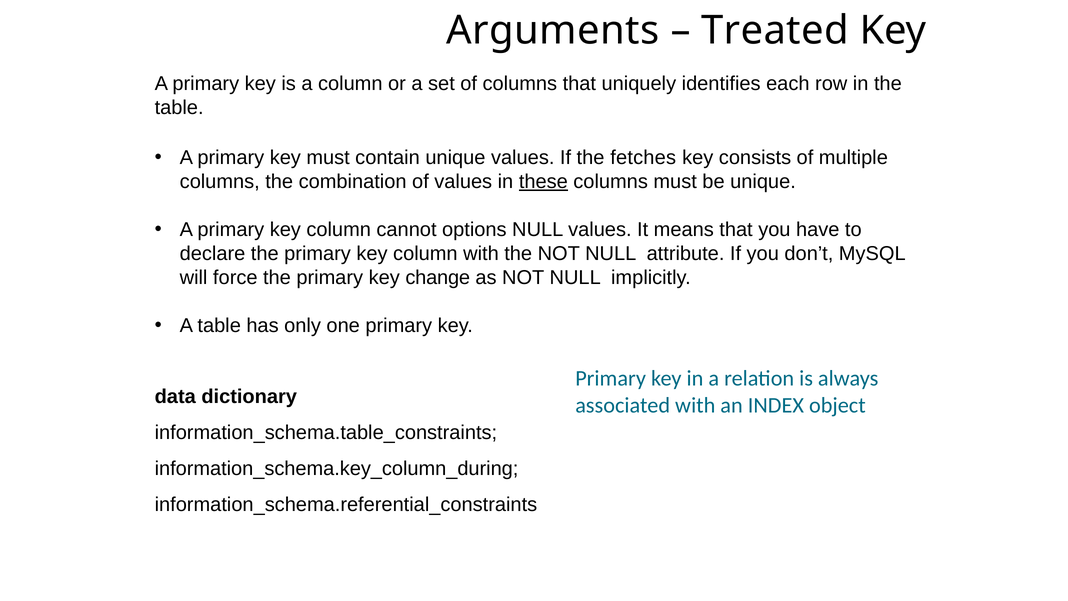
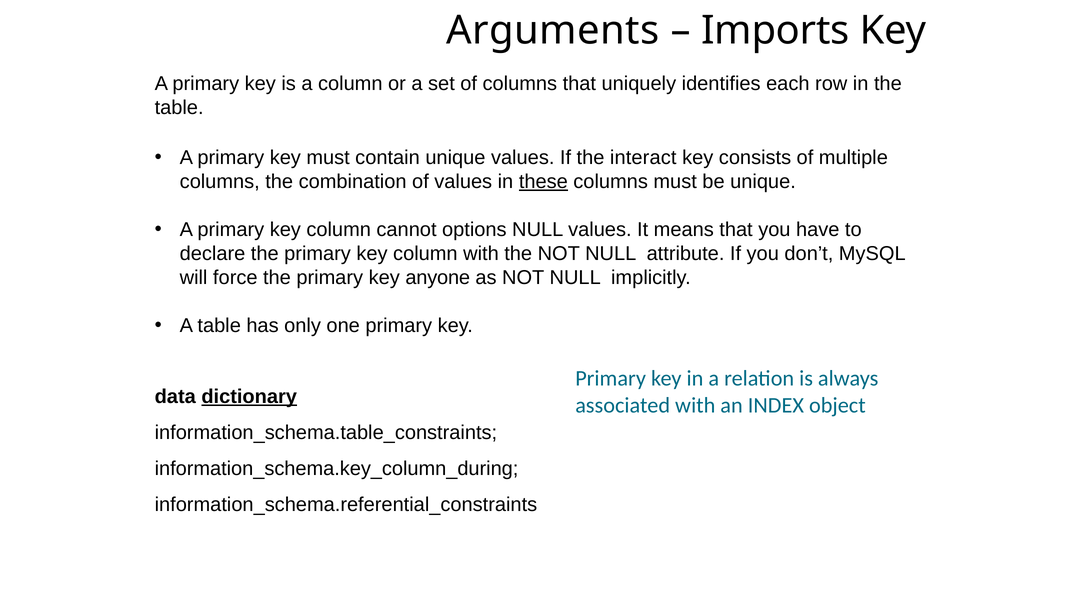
Treated: Treated -> Imports (775, 31)
fetches: fetches -> interact (643, 158)
change: change -> anyone (438, 278)
dictionary underline: none -> present (249, 397)
